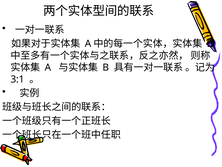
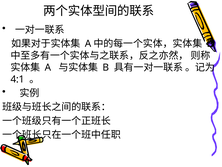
3:1: 3:1 -> 4:1 (17, 79)
